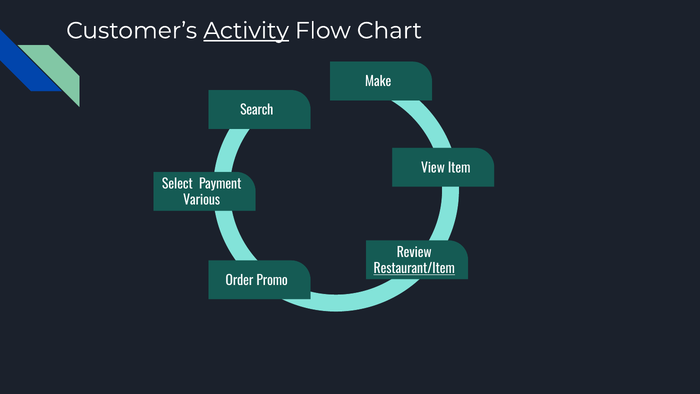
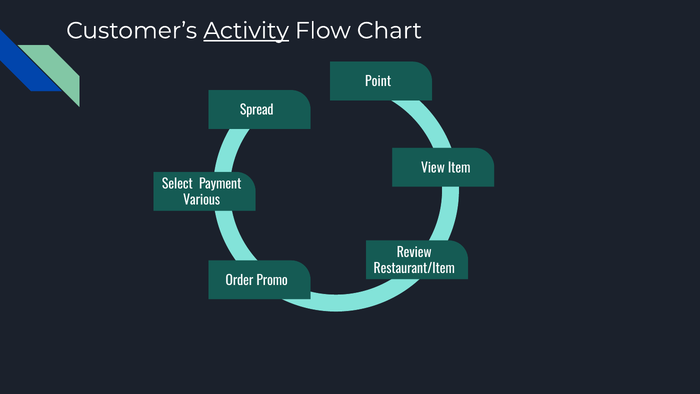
Make: Make -> Point (378, 82)
Search: Search -> Spread (257, 110)
Restaurant/Item underline: present -> none (414, 269)
